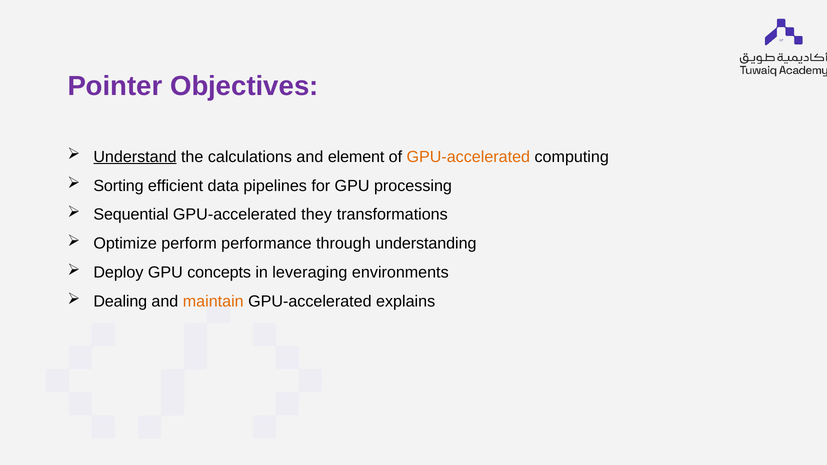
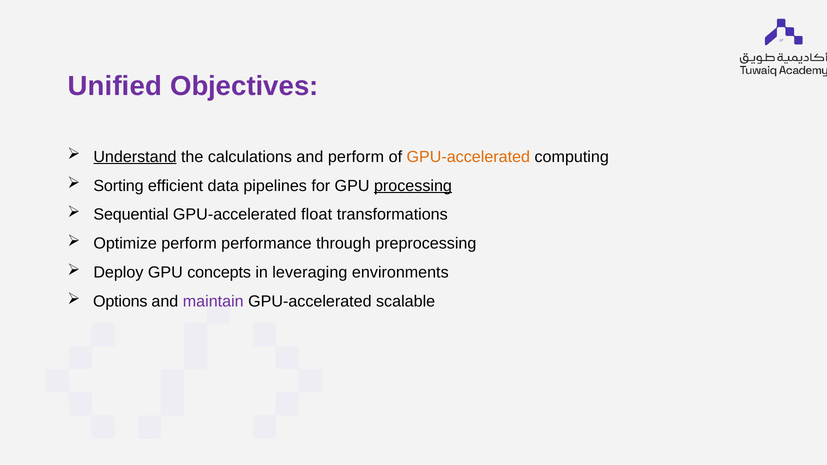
Pointer: Pointer -> Unified (115, 86)
and element: element -> perform (356, 157)
processing underline: none -> present (413, 186)
they: they -> float (317, 215)
understanding: understanding -> preprocessing (426, 244)
Dealing: Dealing -> Options (120, 302)
maintain colour: orange -> purple (213, 302)
explains: explains -> scalable (406, 302)
